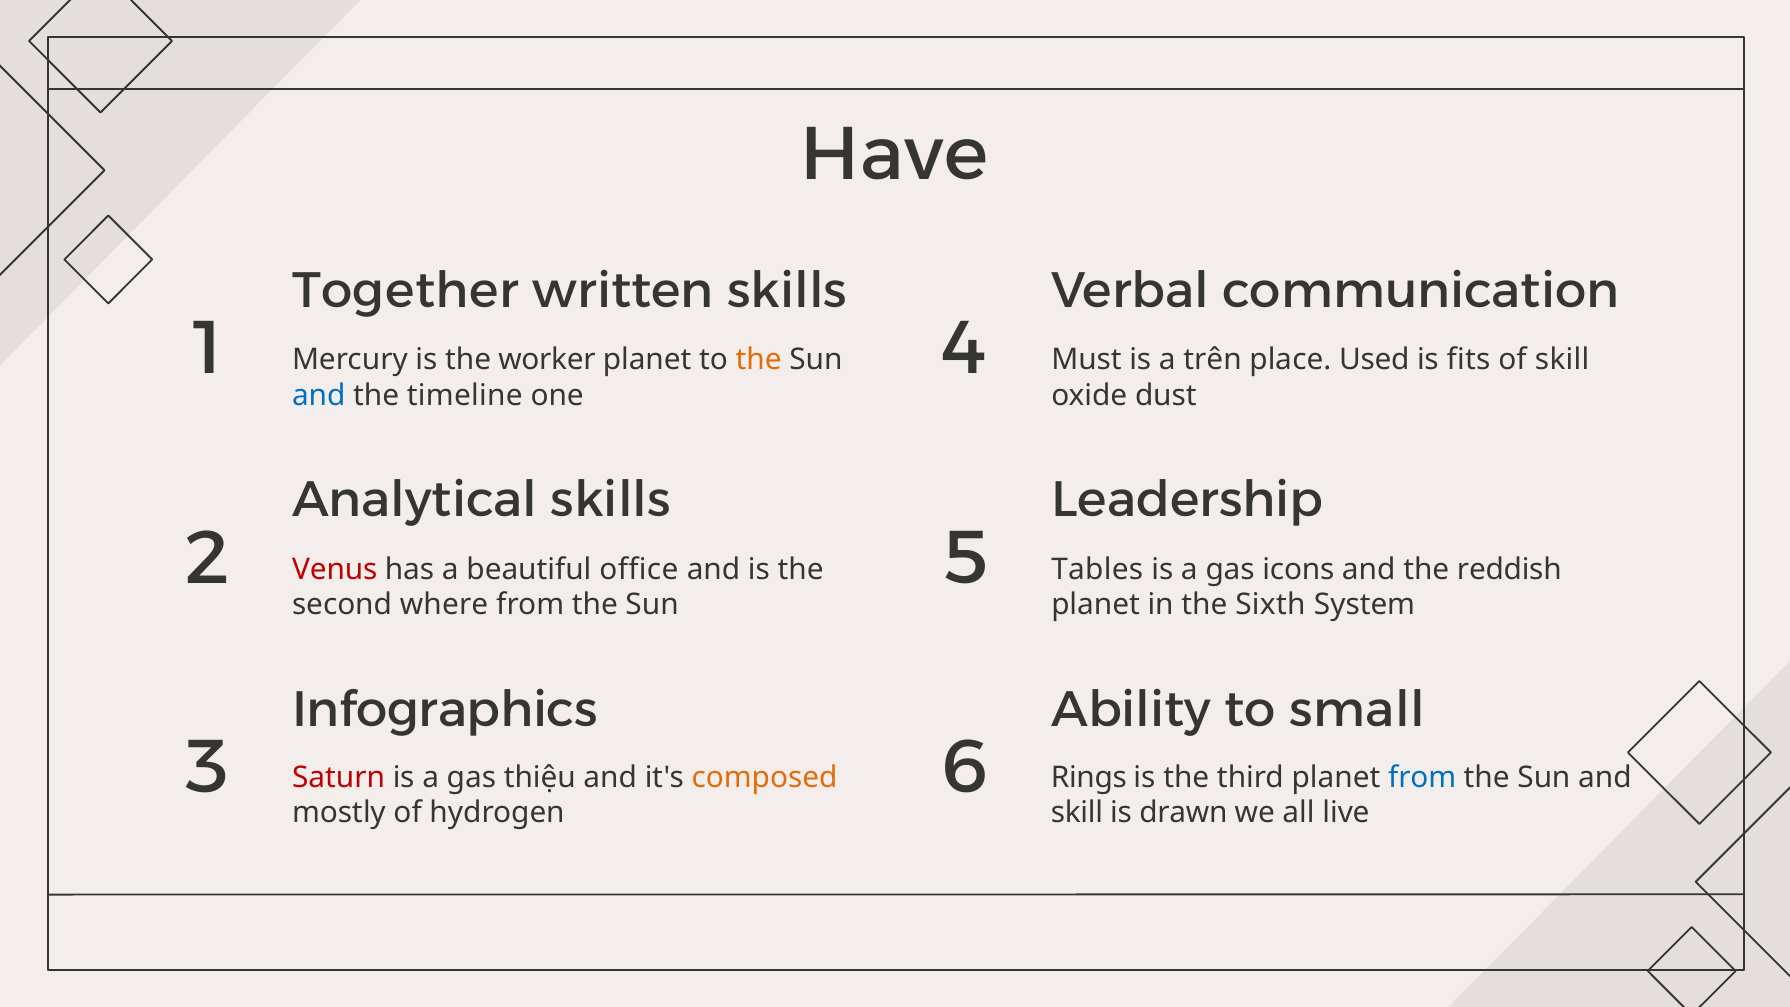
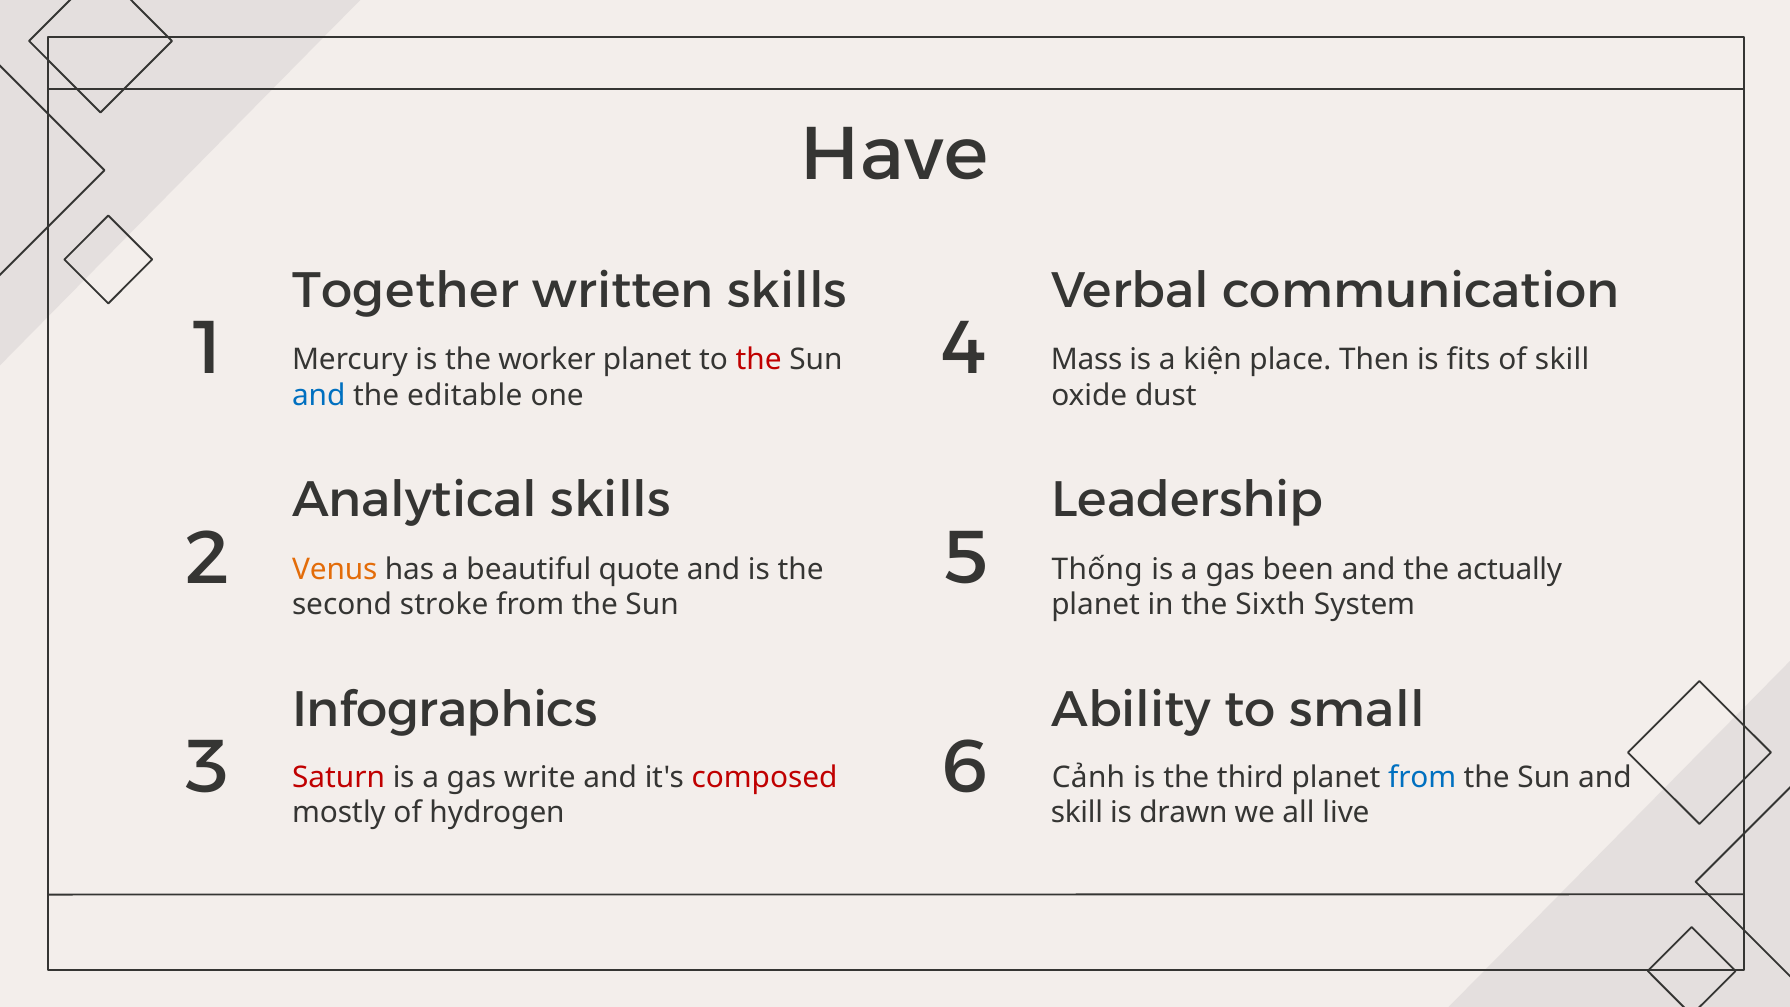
the colour: orange -> red (759, 360)
Must: Must -> Mass (1087, 360)
trên: trên -> kiện (1213, 360)
Used: Used -> Then (1374, 360)
timeline: timeline -> editable (465, 395)
Venus colour: red -> orange (335, 569)
office: office -> quote (639, 569)
Tables: Tables -> Thống (1097, 569)
icons: icons -> been (1298, 569)
reddish: reddish -> actually (1509, 569)
where: where -> stroke (444, 605)
thiệu: thiệu -> write (540, 777)
composed colour: orange -> red (764, 777)
Rings: Rings -> Cảnh (1089, 777)
